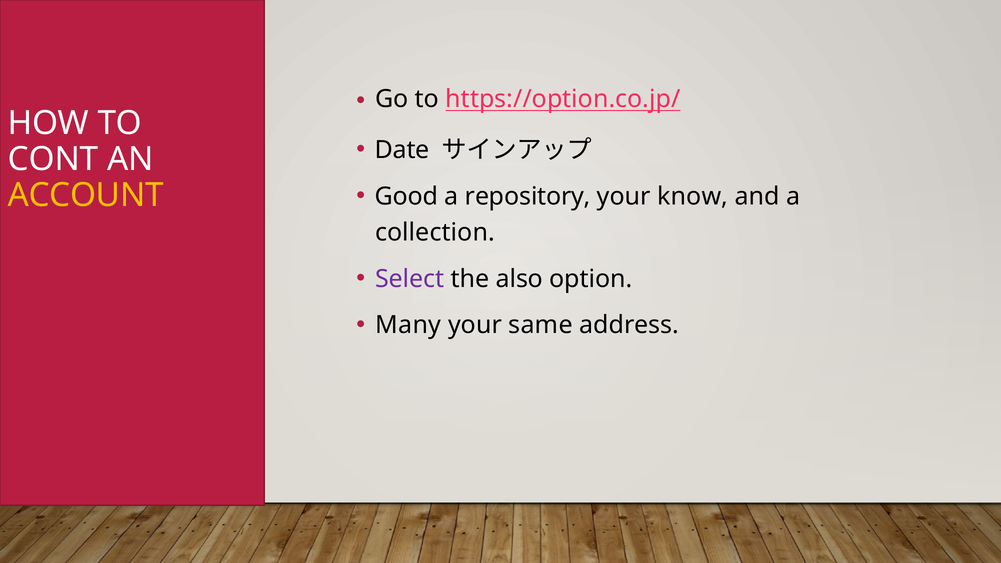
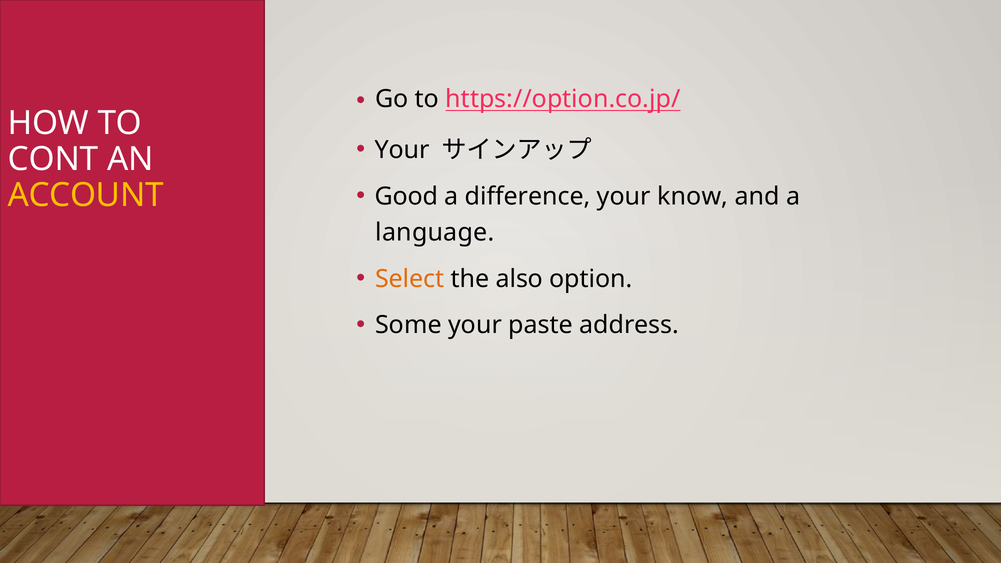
Date: Date -> Your (402, 150)
repository: repository -> difference (528, 196)
collection: collection -> language (435, 232)
Select colour: purple -> orange (410, 279)
Many: Many -> Some (408, 325)
same: same -> paste (541, 325)
